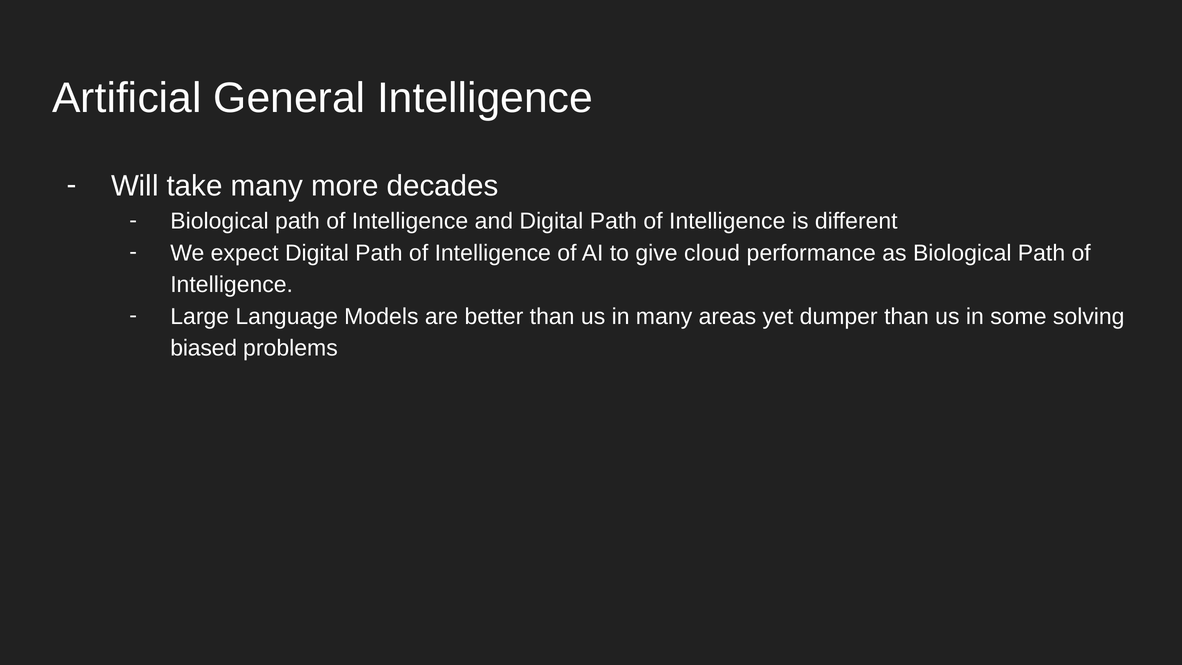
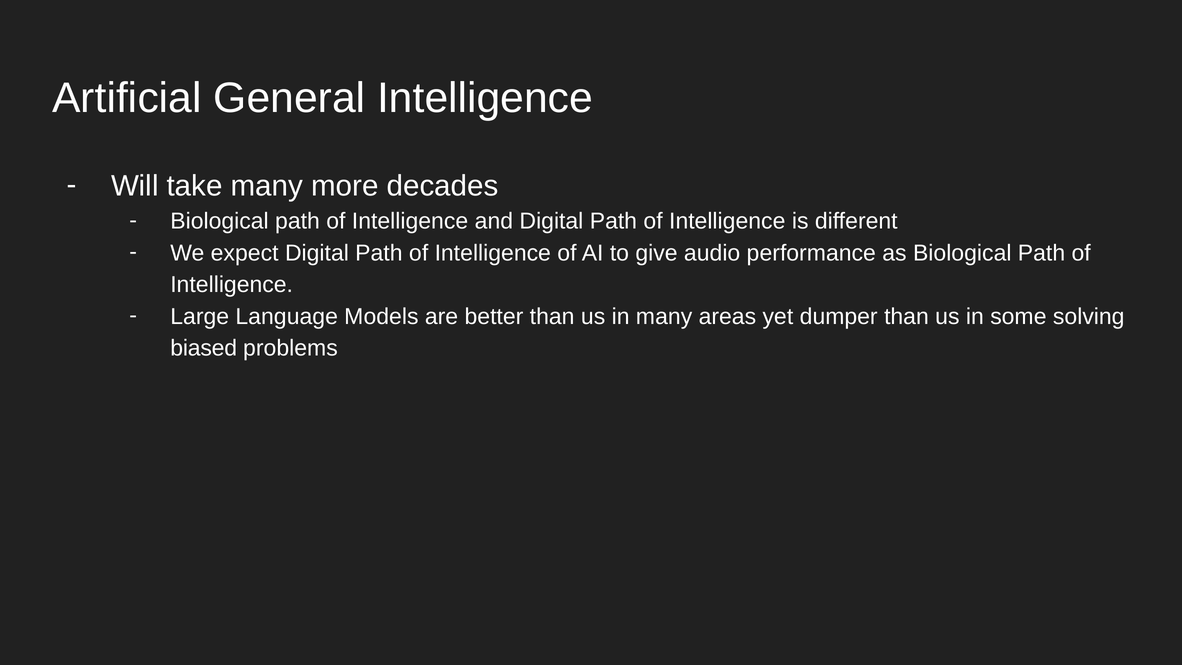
cloud: cloud -> audio (712, 253)
